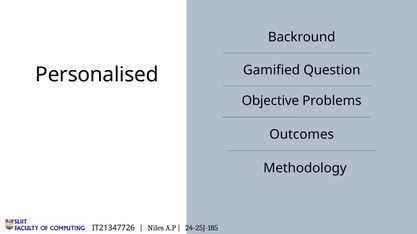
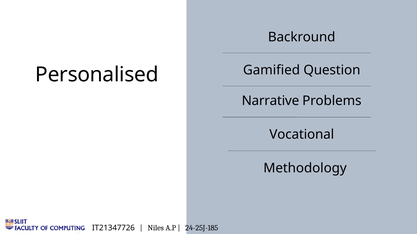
Objective: Objective -> Narrative (270, 101)
Outcomes: Outcomes -> Vocational (302, 135)
